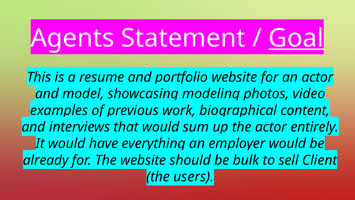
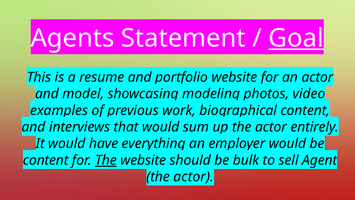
already: already -> content (46, 160)
The underline: none -> present (106, 160)
Client: Client -> Agent (320, 160)
users: users -> actor (194, 177)
